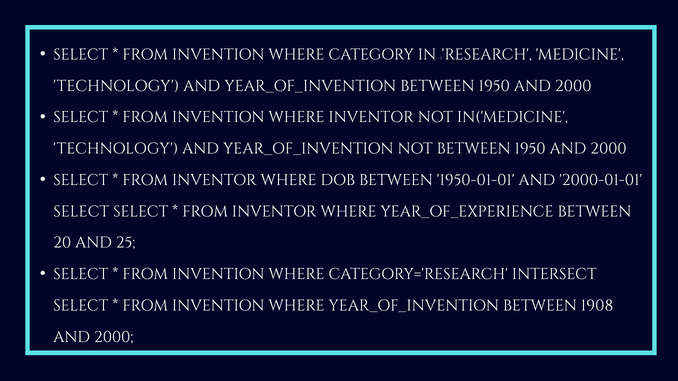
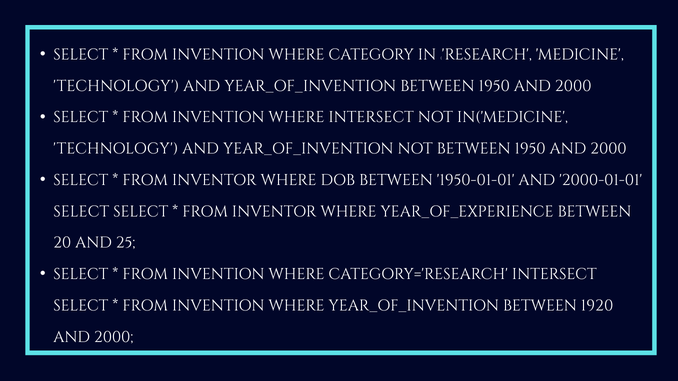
WHERE INVENTOR: INVENTOR -> INTERSECT (371, 117)
1908: 1908 -> 1920 (597, 306)
